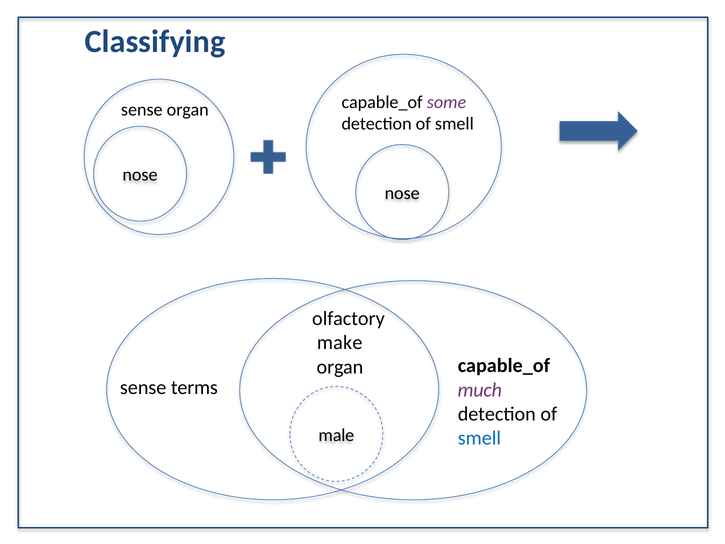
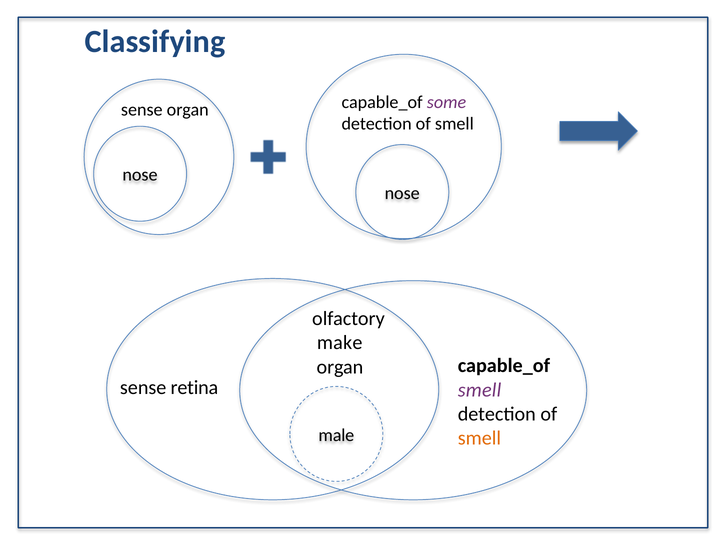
terms: terms -> retina (194, 387)
much: much -> smell (480, 390)
smell colour: blue -> orange (479, 438)
